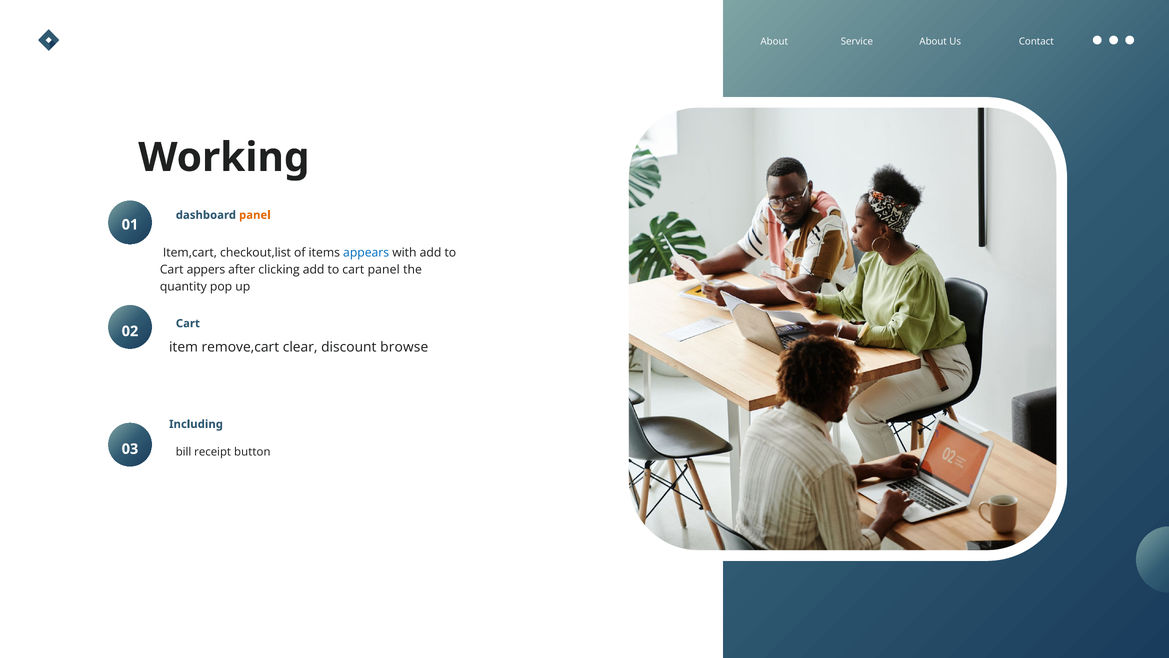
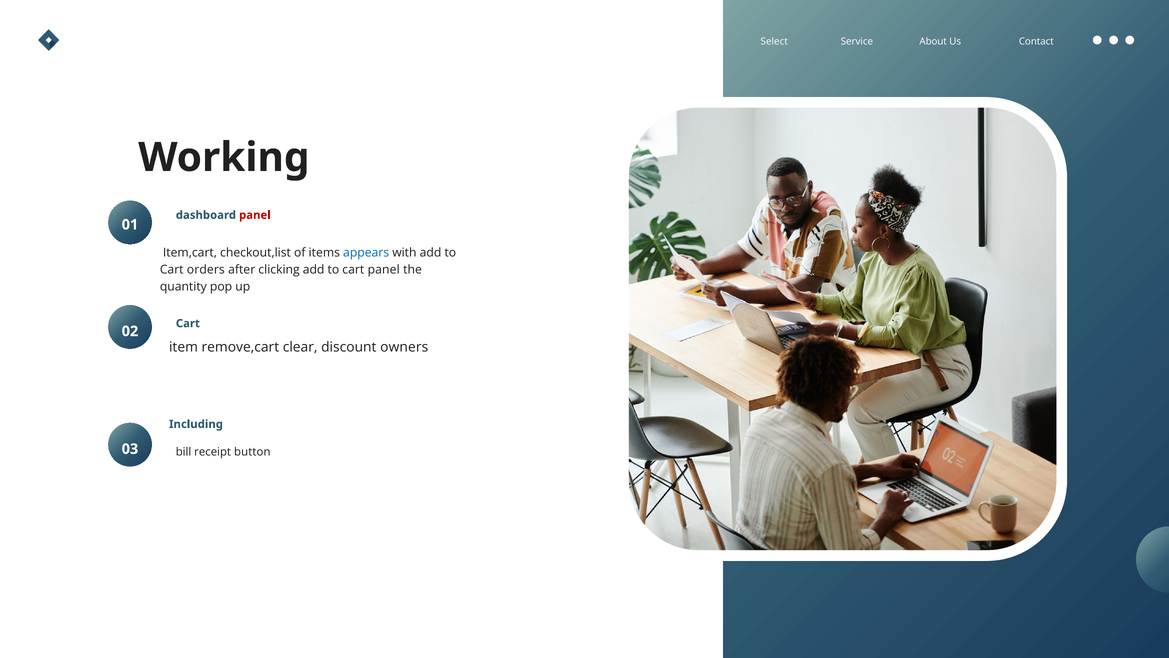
About: About -> Select (774, 42)
panel colour: orange -> red (255, 215)
appers: appers -> orders (206, 270)
browse: browse -> owners (404, 347)
